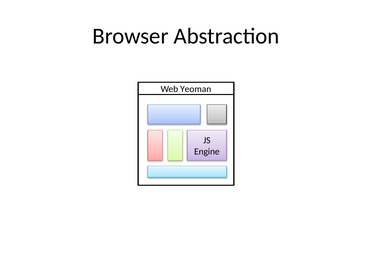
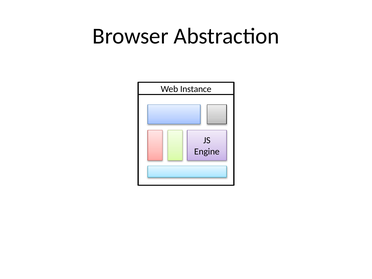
Yeoman: Yeoman -> Instance (196, 89)
